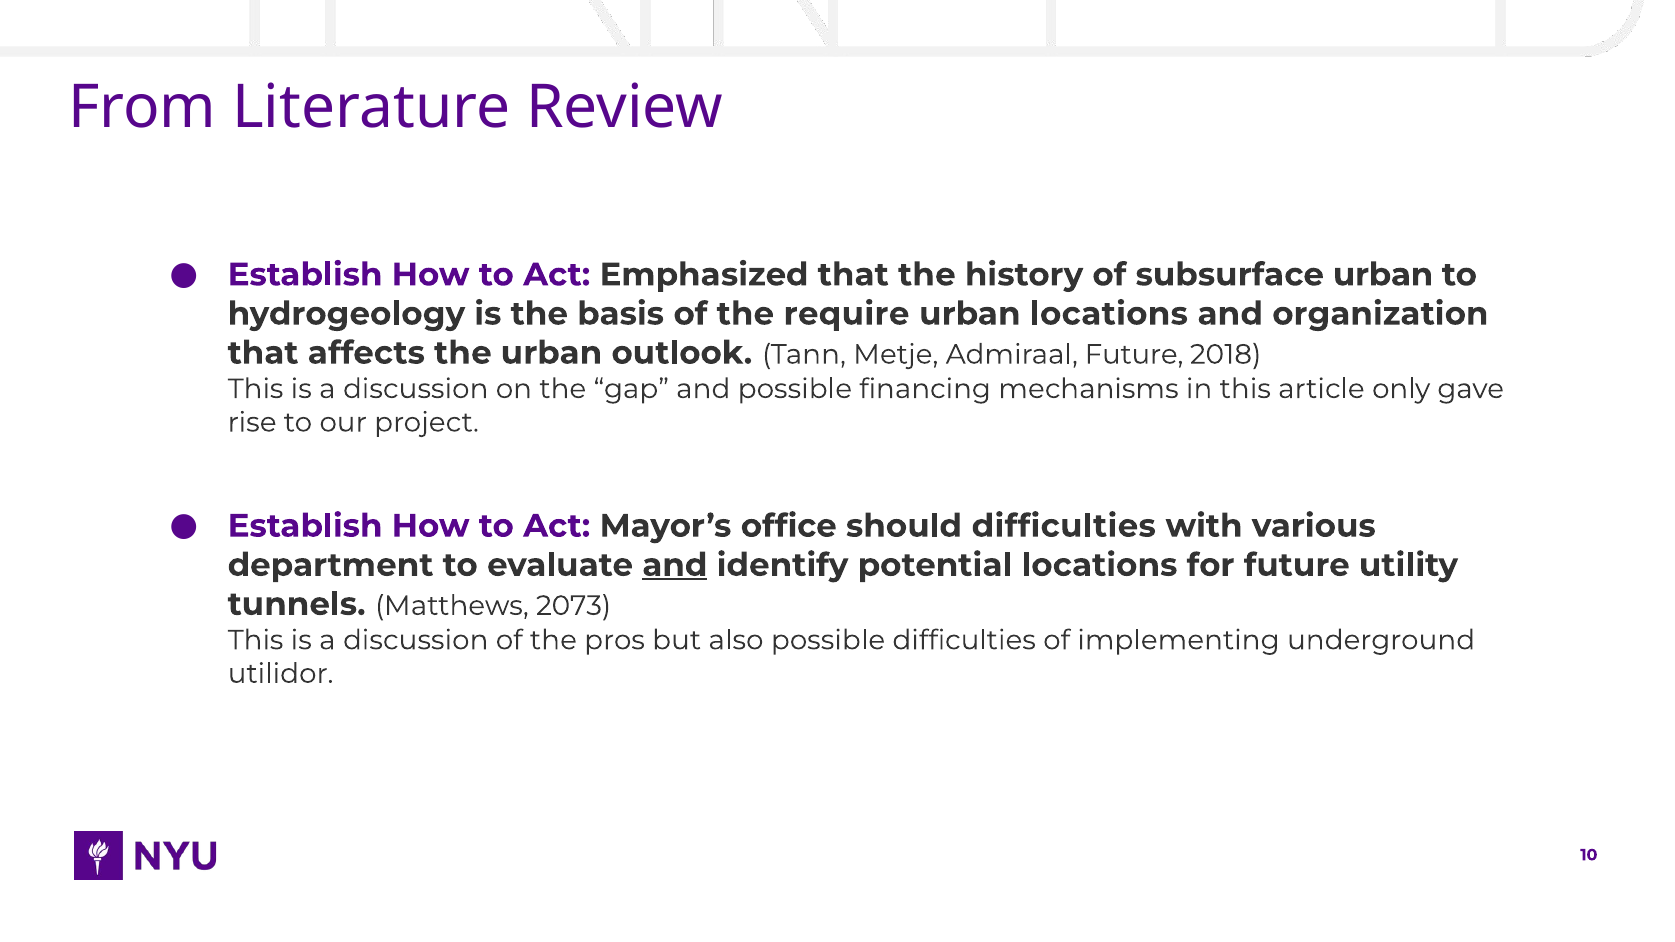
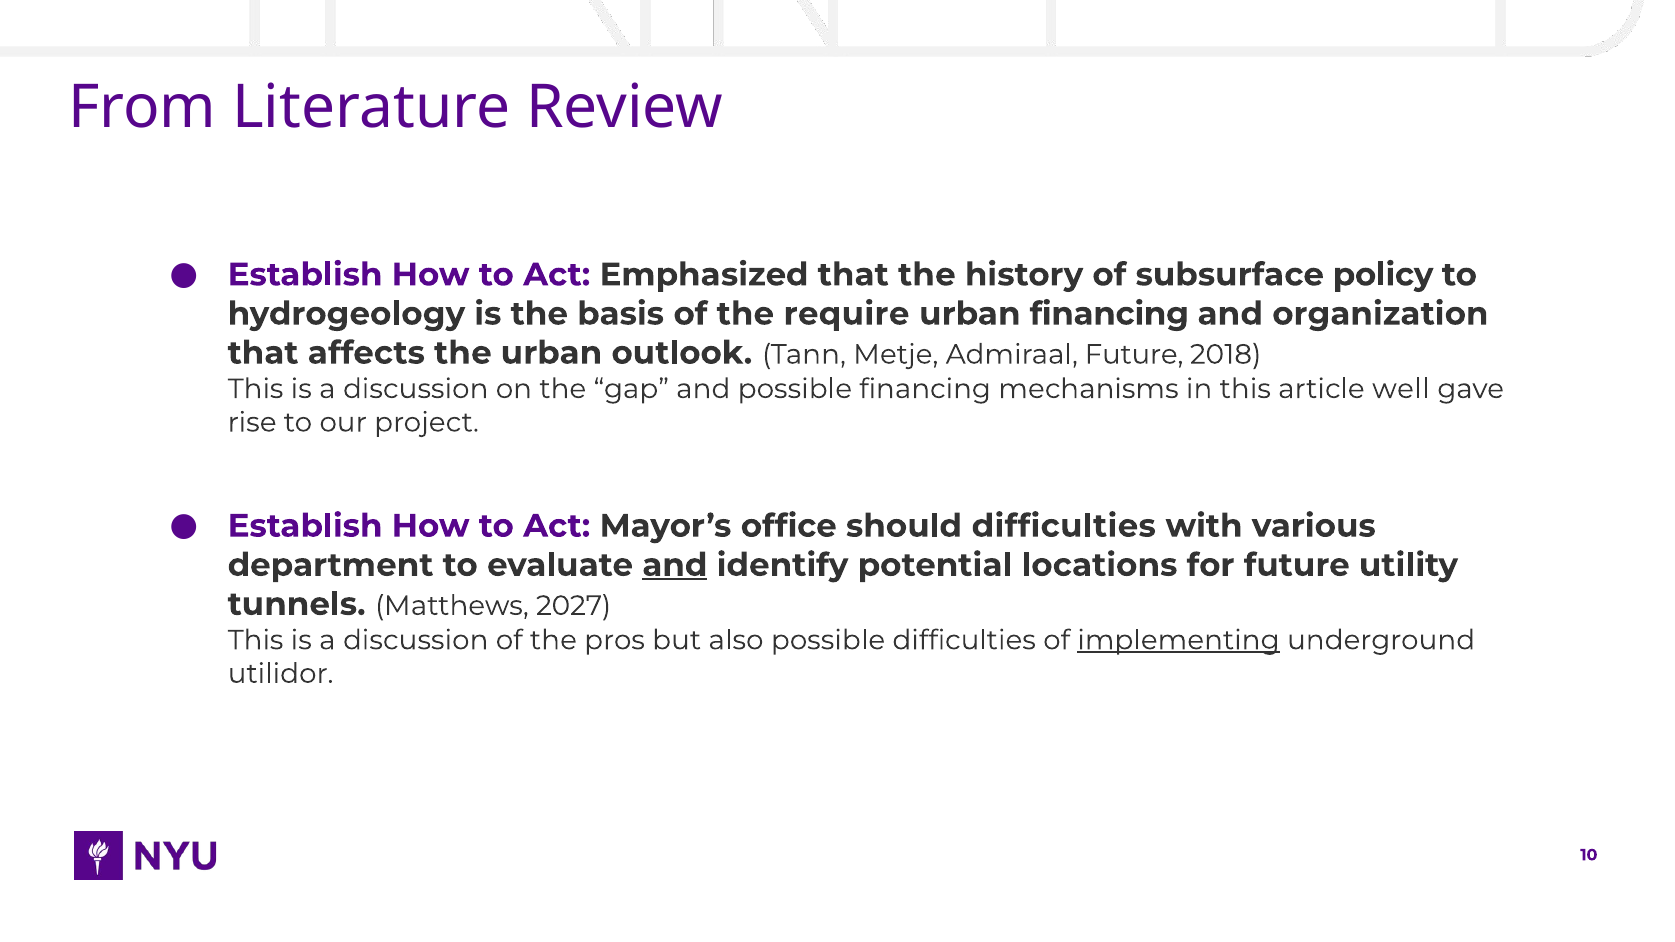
subsurface urban: urban -> policy (1383, 275)
urban locations: locations -> financing (1109, 314)
only: only -> well (1401, 389)
2073: 2073 -> 2027 (574, 606)
implementing underline: none -> present (1179, 640)
